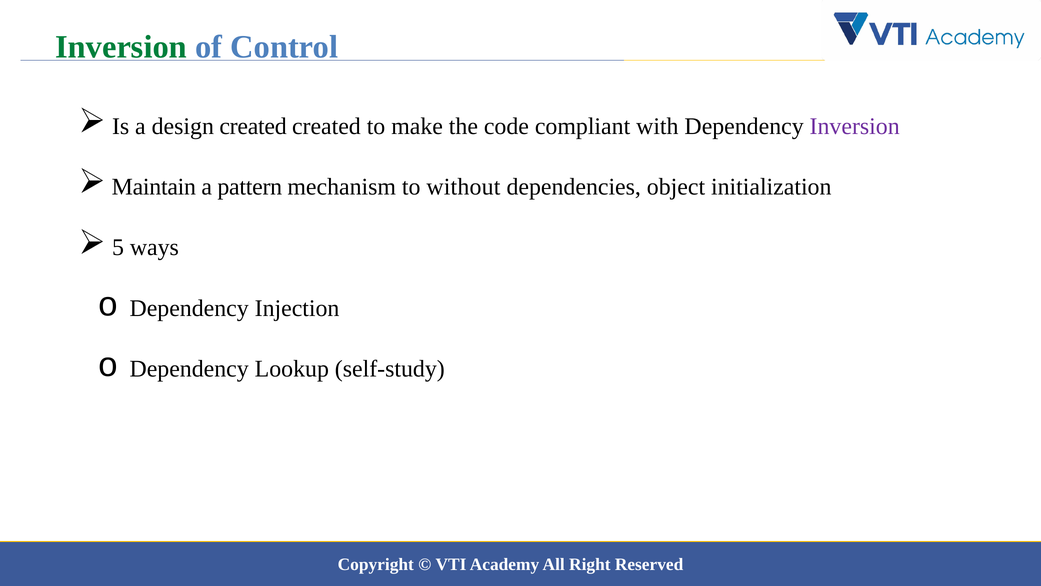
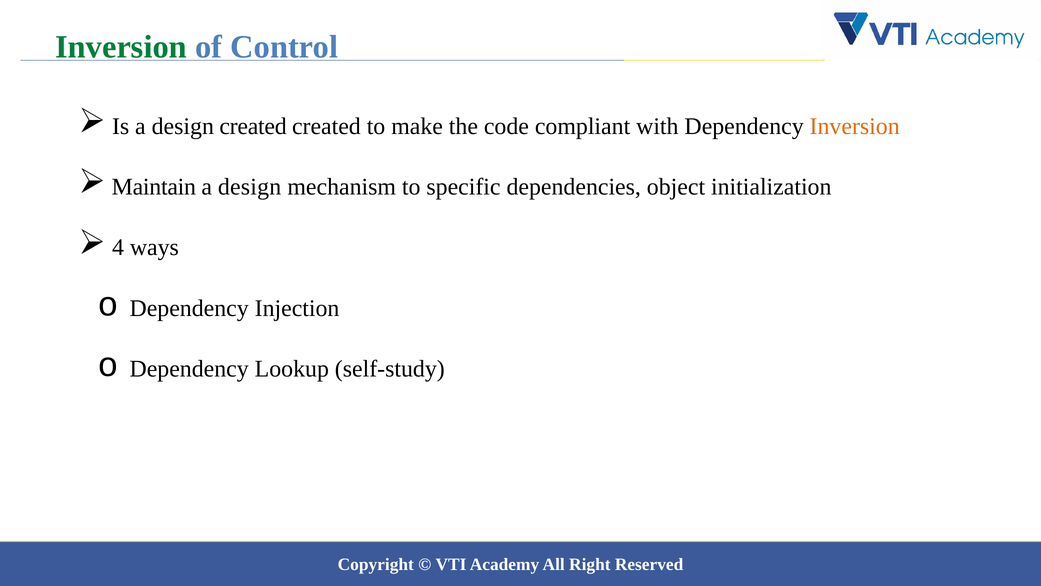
Inversion colour: purple -> orange (855, 126)
pattern: pattern -> design (250, 187)
without: without -> specific (463, 187)
5: 5 -> 4 (118, 247)
